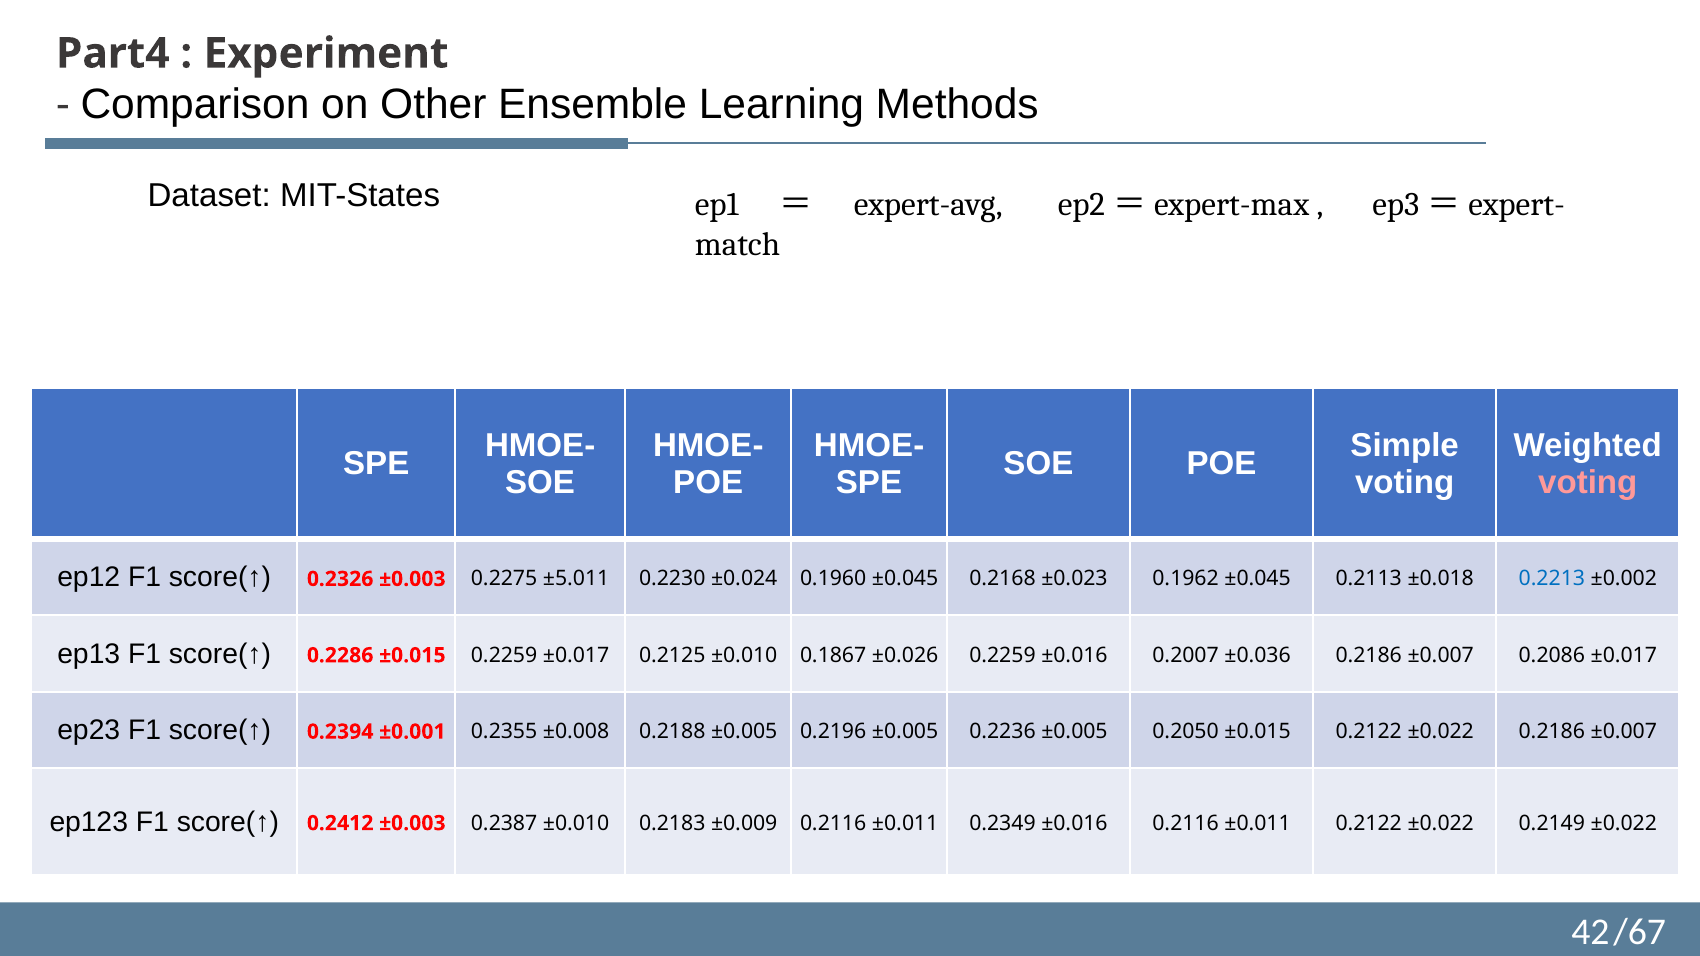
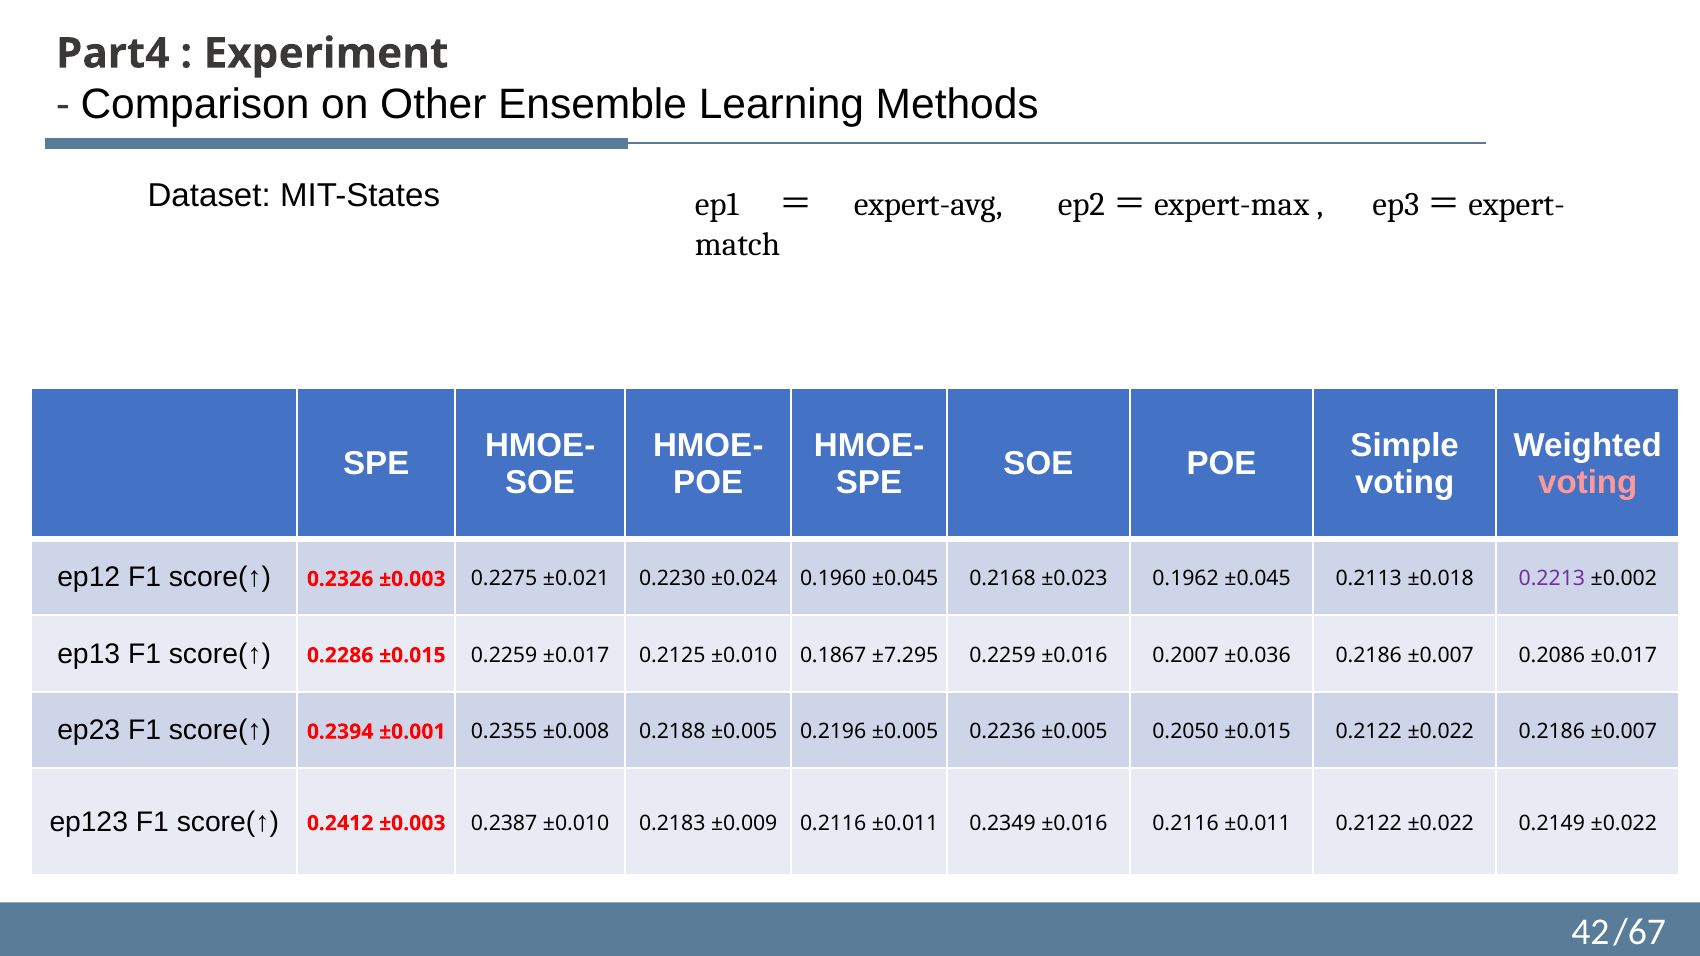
±5.011: ±5.011 -> ±0.021 (576, 579)
0.2213 colour: blue -> purple (1552, 579)
±0.026: ±0.026 -> ±7.295 (905, 656)
